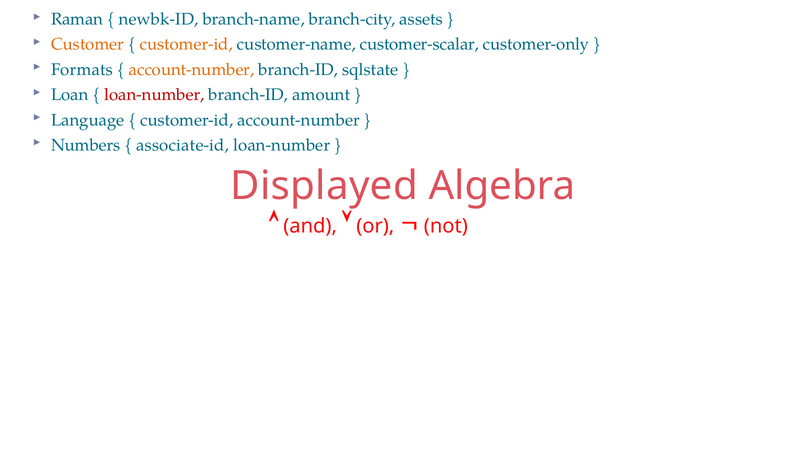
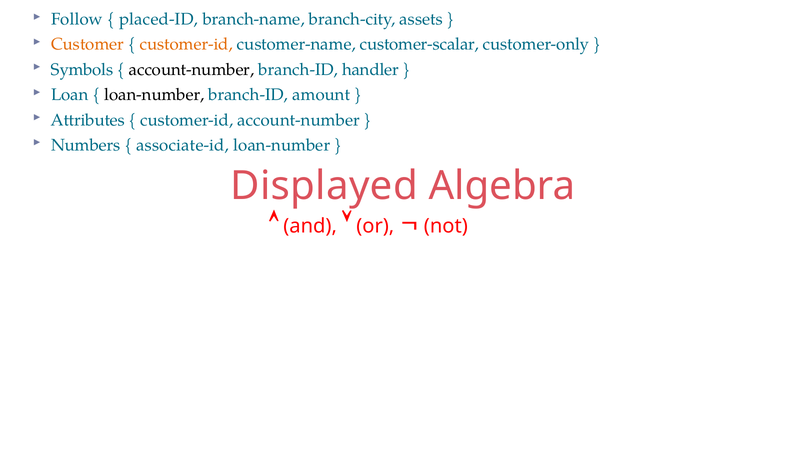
Raman: Raman -> Follow (77, 19)
newbk-ID: newbk-ID -> placed-ID (159, 19)
Formats: Formats -> Symbols (82, 70)
account-number colour: orange -> black (192, 70)
sqlstate: sqlstate -> handler (370, 70)
loan-number colour: red -> black (154, 95)
Language: Language -> Attributes (88, 120)
